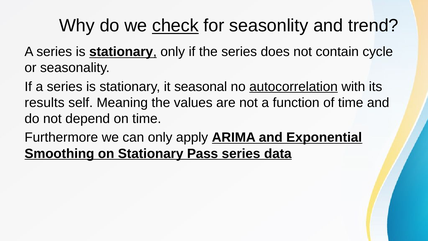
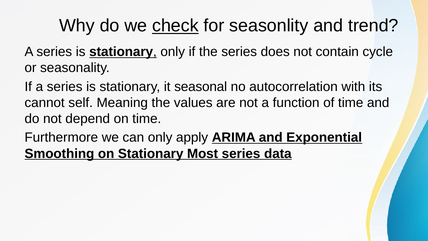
autocorrelation underline: present -> none (294, 87)
results: results -> cannot (45, 103)
Pass: Pass -> Most (203, 153)
